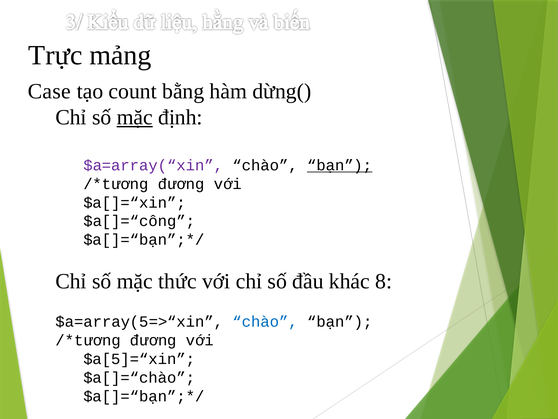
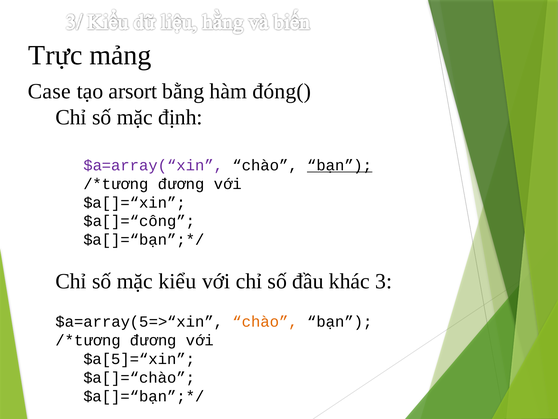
count: count -> arsort (133, 91)
dừng(: dừng( -> đóng( (282, 91)
mặc underline: present -> none (135, 117)
thức: thức -> kiểu (177, 281)
8: 8 -> 3 (384, 281)
chào colour: blue -> orange (265, 321)
